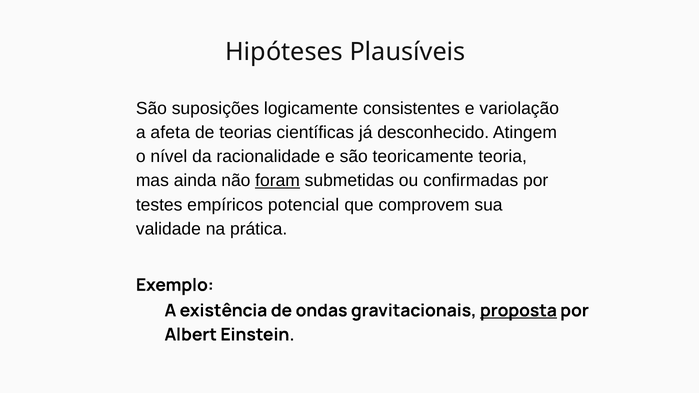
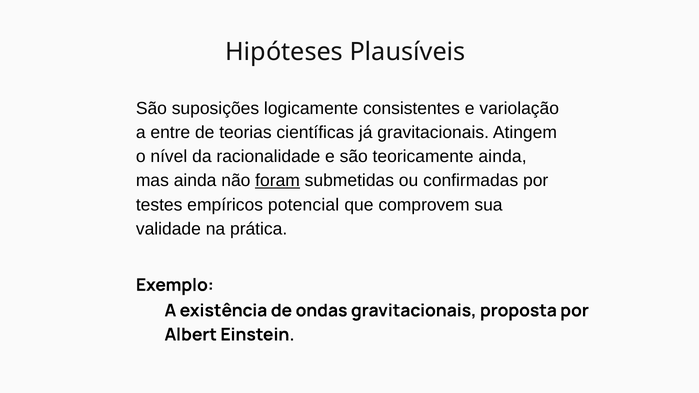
afeta: afeta -> entre (170, 133)
já desconhecido: desconhecido -> gravitacionais (433, 133)
teoricamente teoria: teoria -> ainda (503, 157)
proposta underline: present -> none (518, 311)
